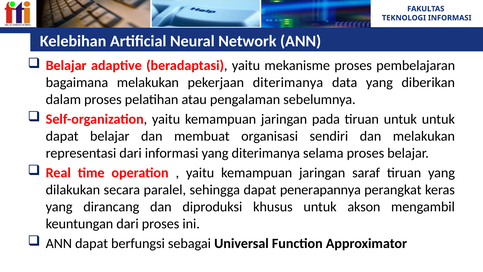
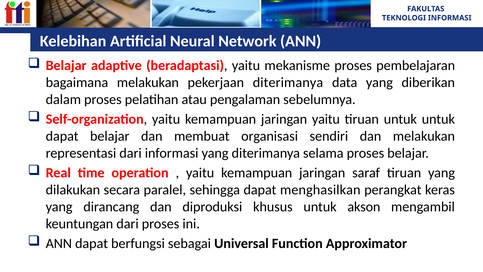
jaringan pada: pada -> yaitu (326, 119)
penerapannya: penerapannya -> menghasilkan (320, 190)
